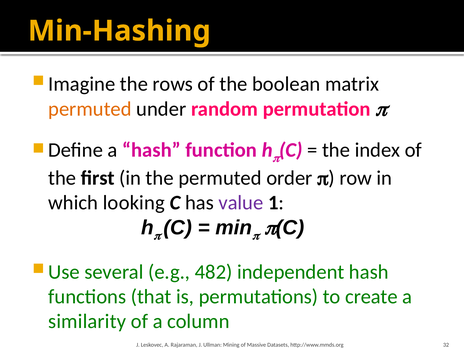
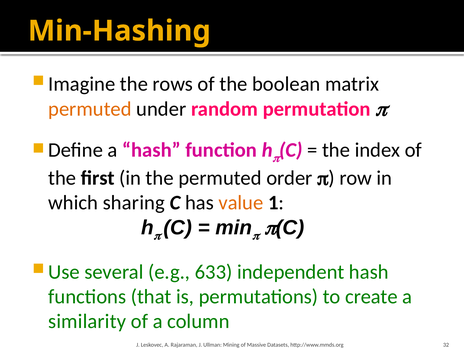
looking: looking -> sharing (134, 203)
value colour: purple -> orange (241, 203)
482: 482 -> 633 (214, 272)
